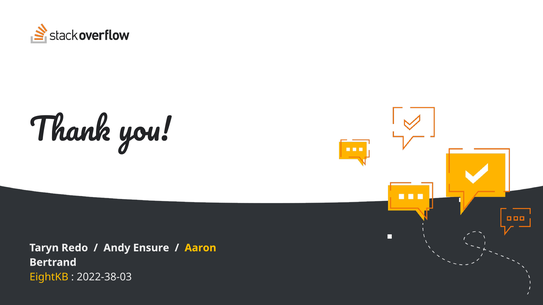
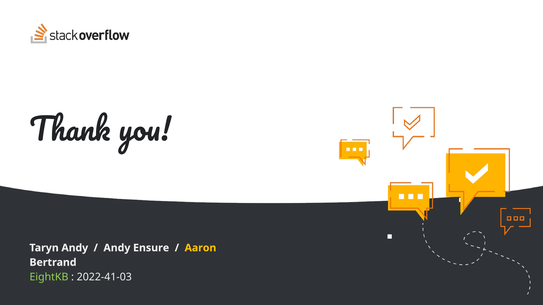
Taryn Redo: Redo -> Andy (75, 248)
EightKB colour: yellow -> light green (49, 277)
2022-38-03: 2022-38-03 -> 2022-41-03 (104, 277)
